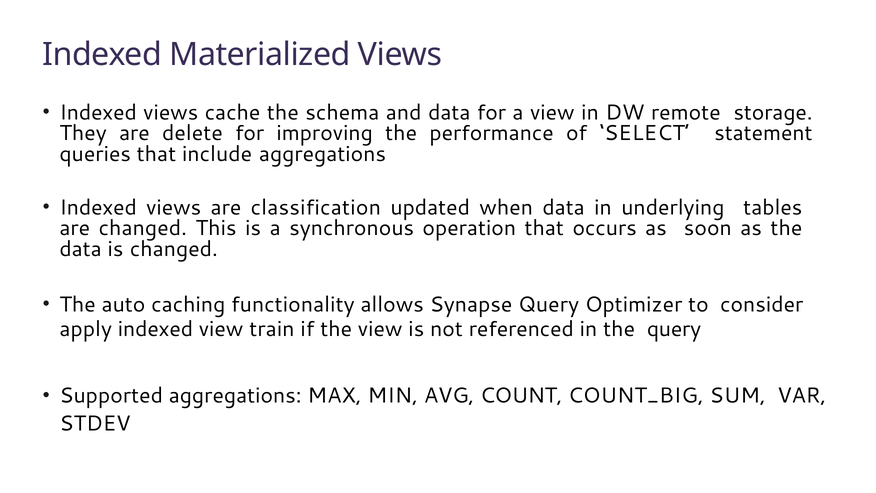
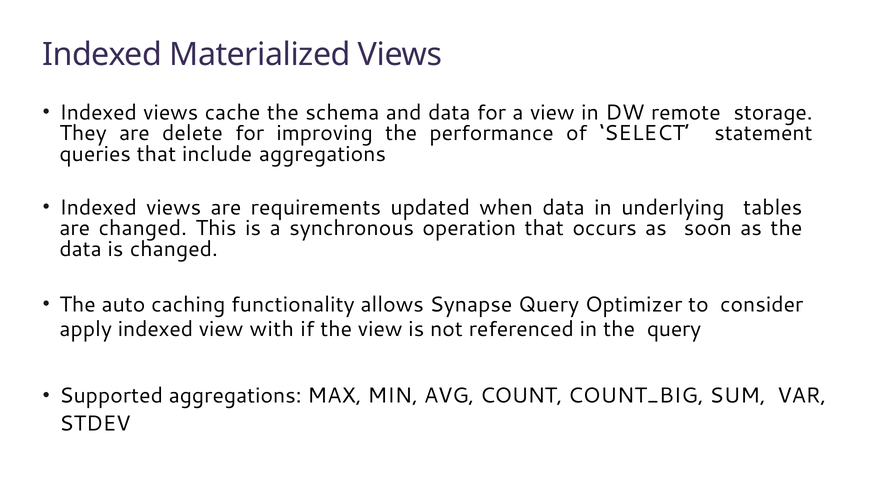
classification: classification -> requirements (316, 208)
train: train -> with (272, 329)
